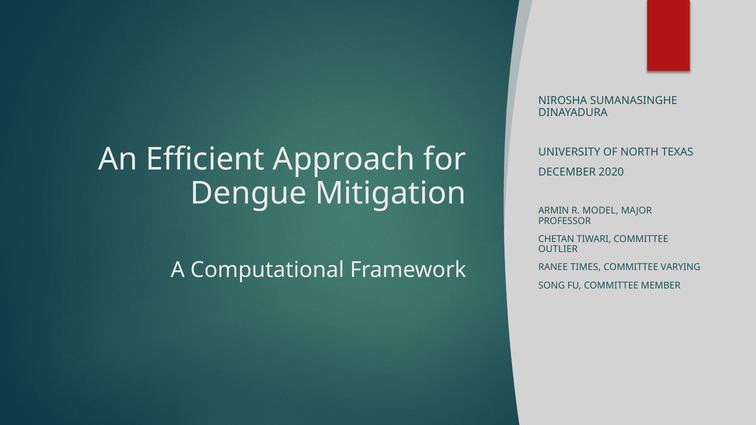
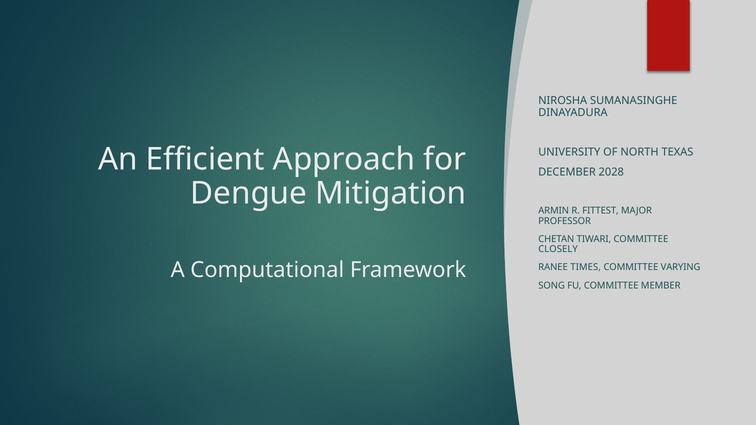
2020: 2020 -> 2028 (611, 172)
MODEL: MODEL -> FITTEST (600, 211)
OUTLIER: OUTLIER -> CLOSELY (558, 249)
